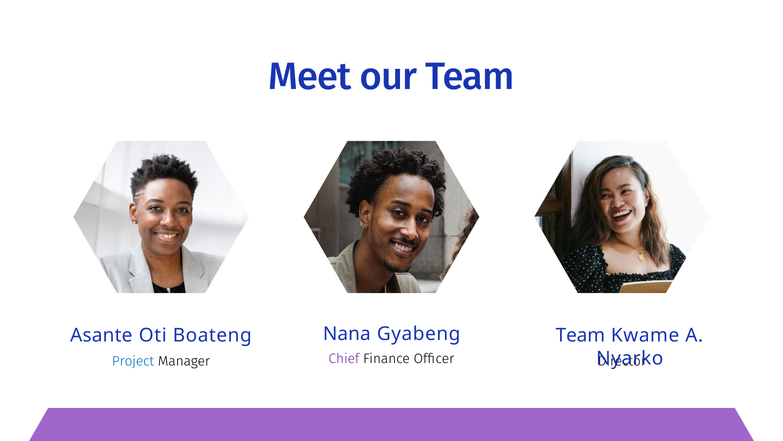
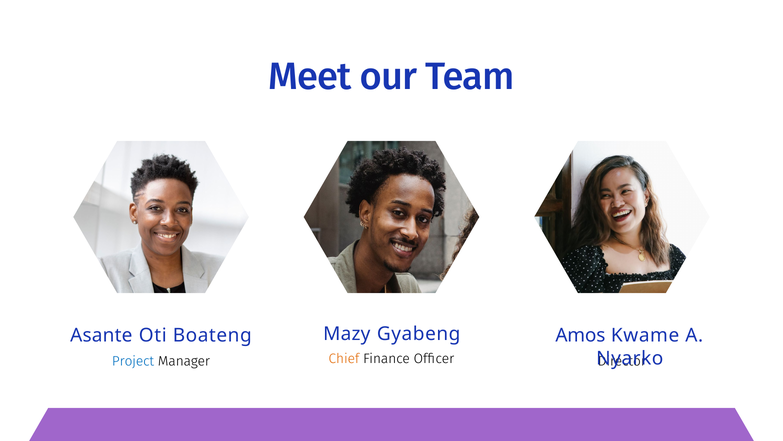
Nana: Nana -> Mazy (347, 334)
Team: Team -> Amos (580, 335)
Chief colour: purple -> orange (344, 358)
